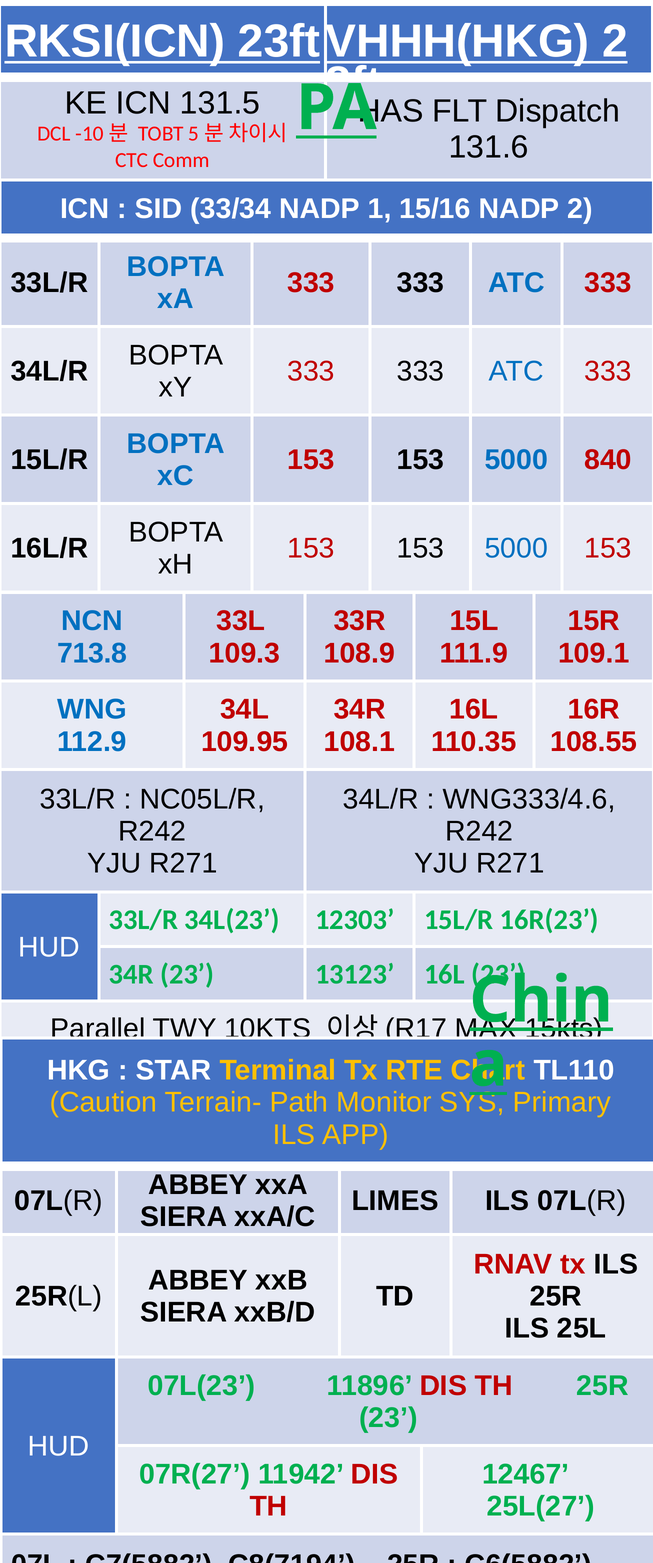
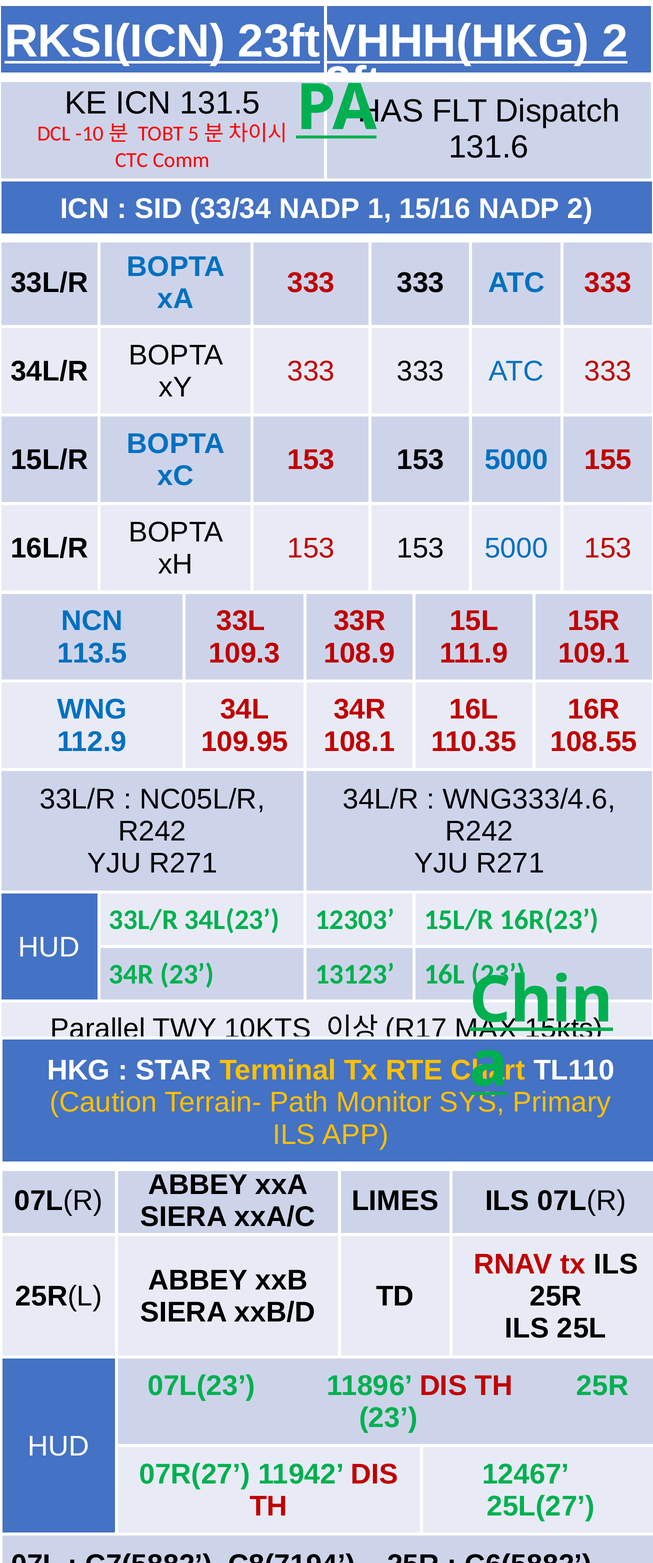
840: 840 -> 155 (608, 460)
713.8: 713.8 -> 113.5 (92, 653)
